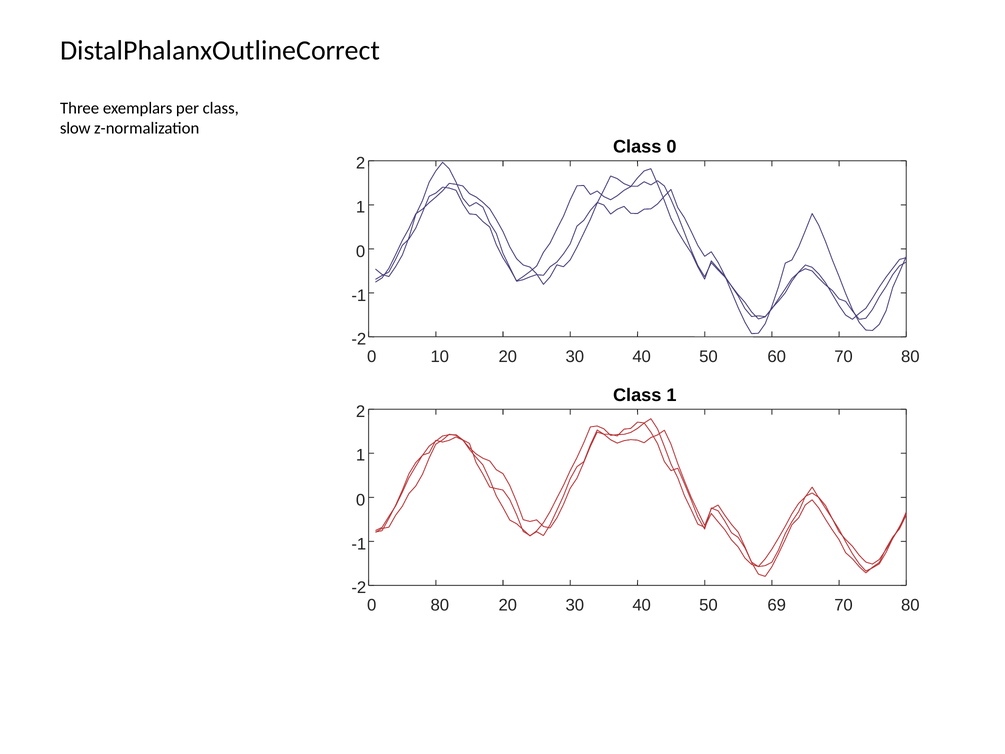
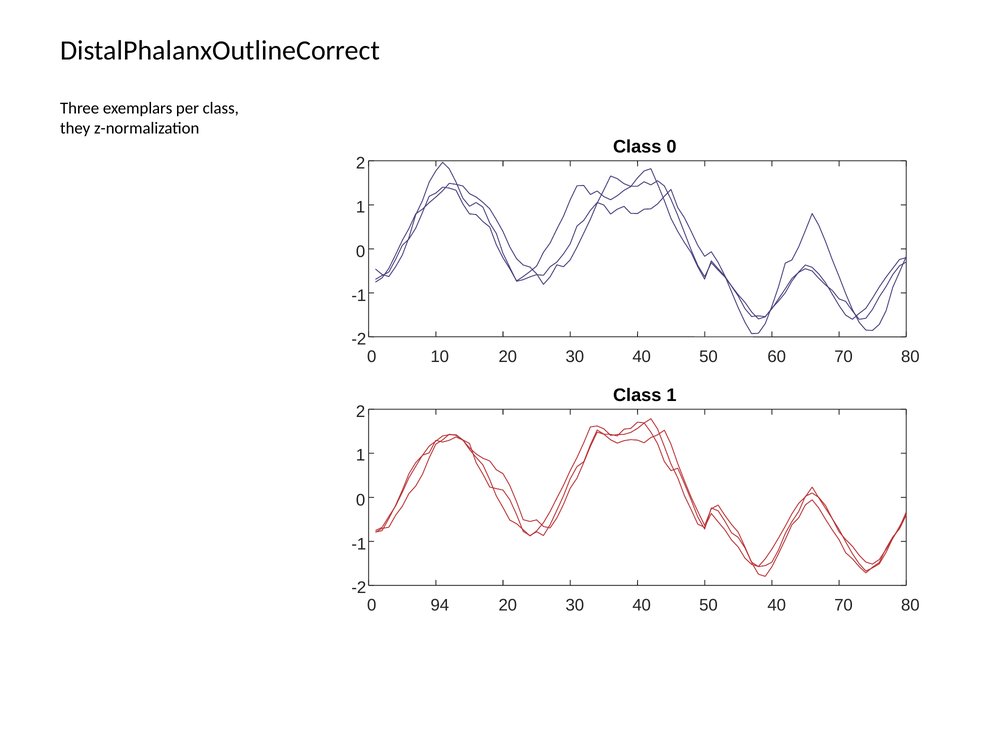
slow: slow -> they (75, 128)
0 80: 80 -> 94 (440, 605)
50 69: 69 -> 40 (777, 605)
